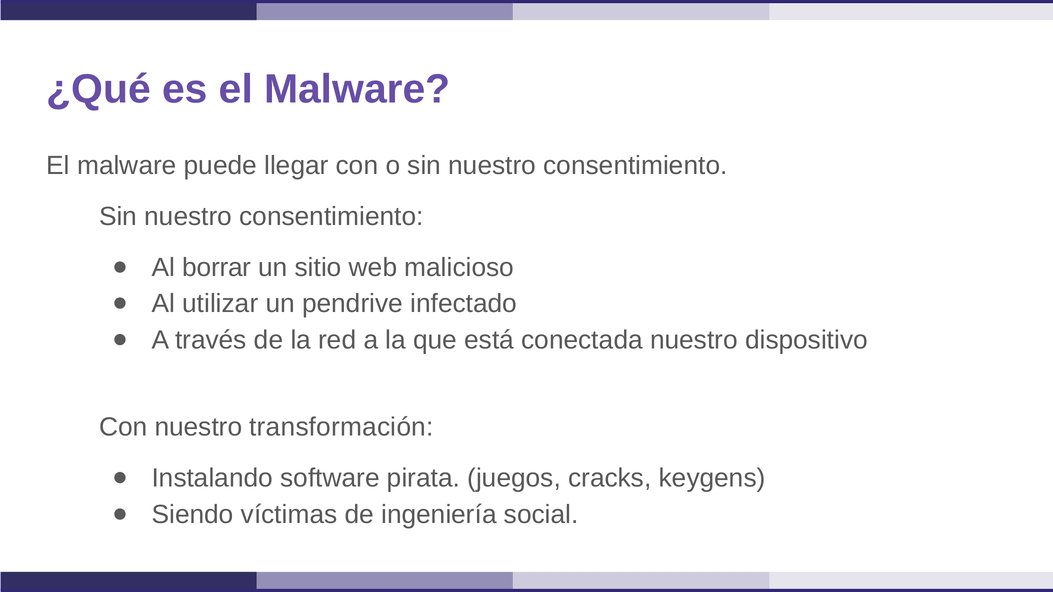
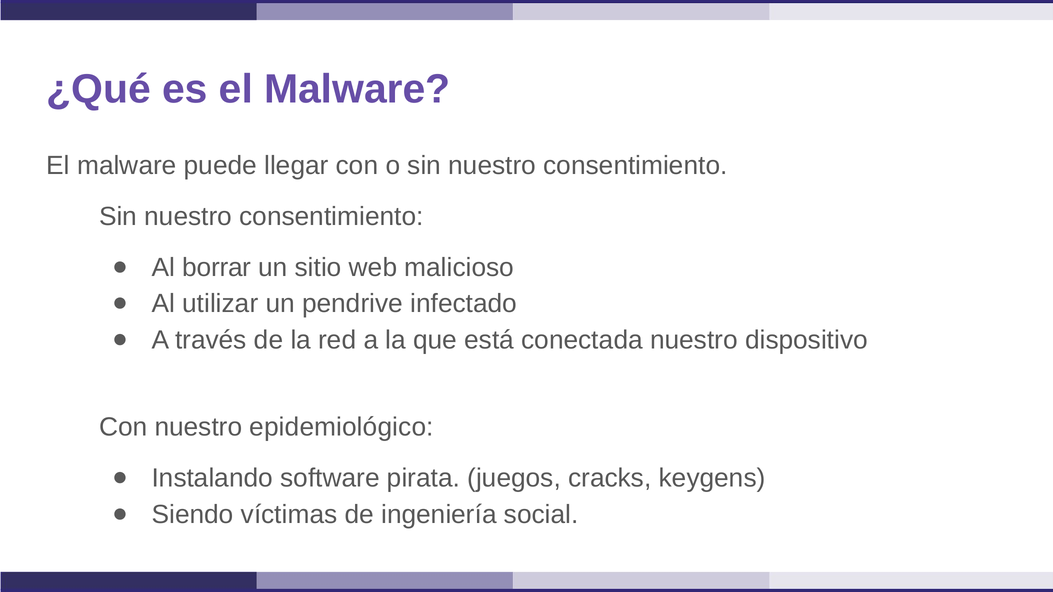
transformación: transformación -> epidemiológico (342, 427)
